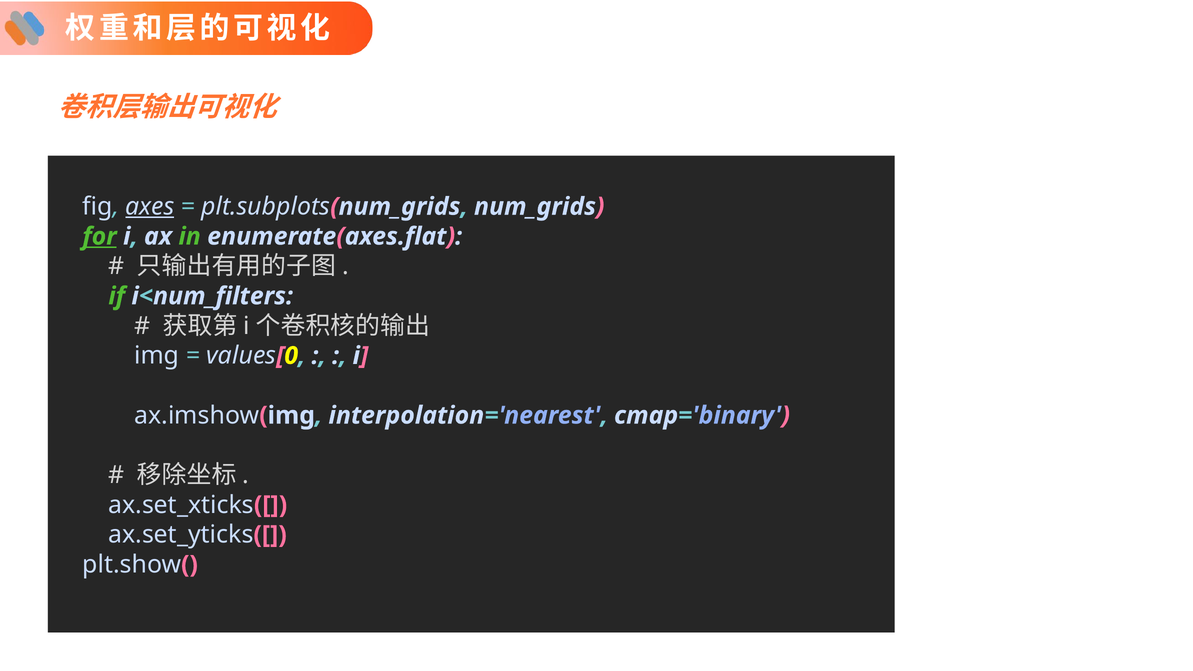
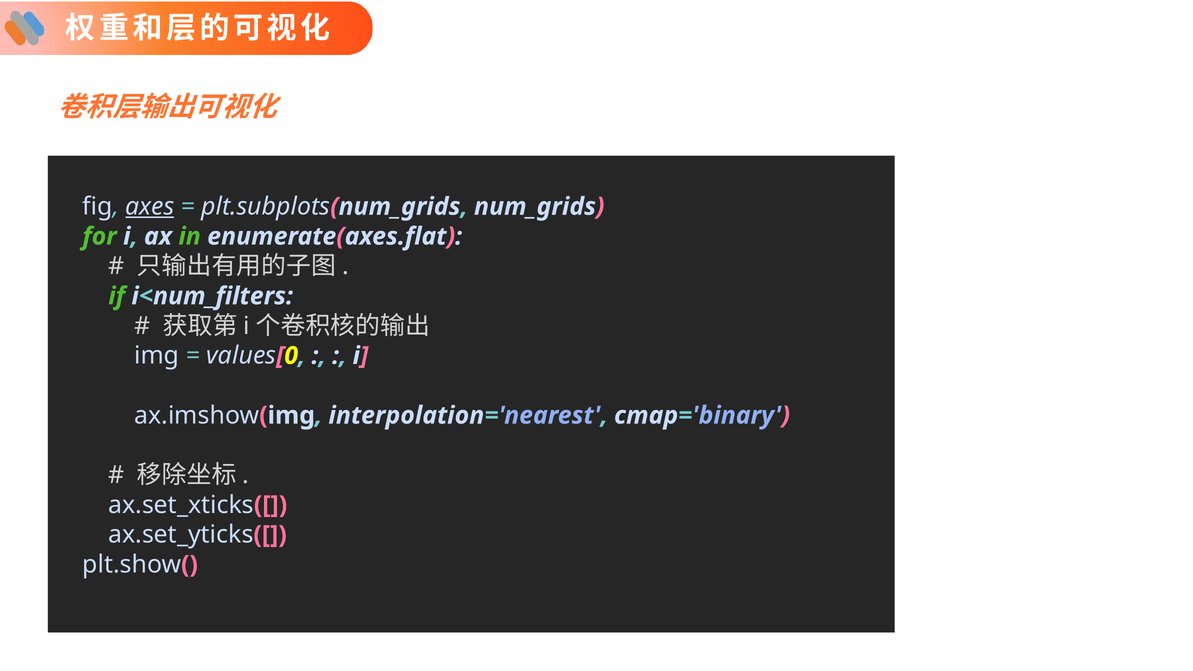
for underline: present -> none (100, 236)
